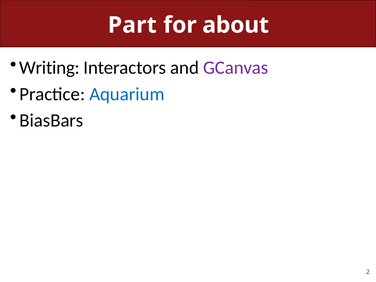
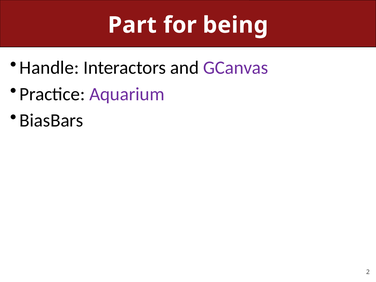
about: about -> being (235, 25)
Writing: Writing -> Handle (49, 68)
Aquarium colour: blue -> purple (127, 94)
